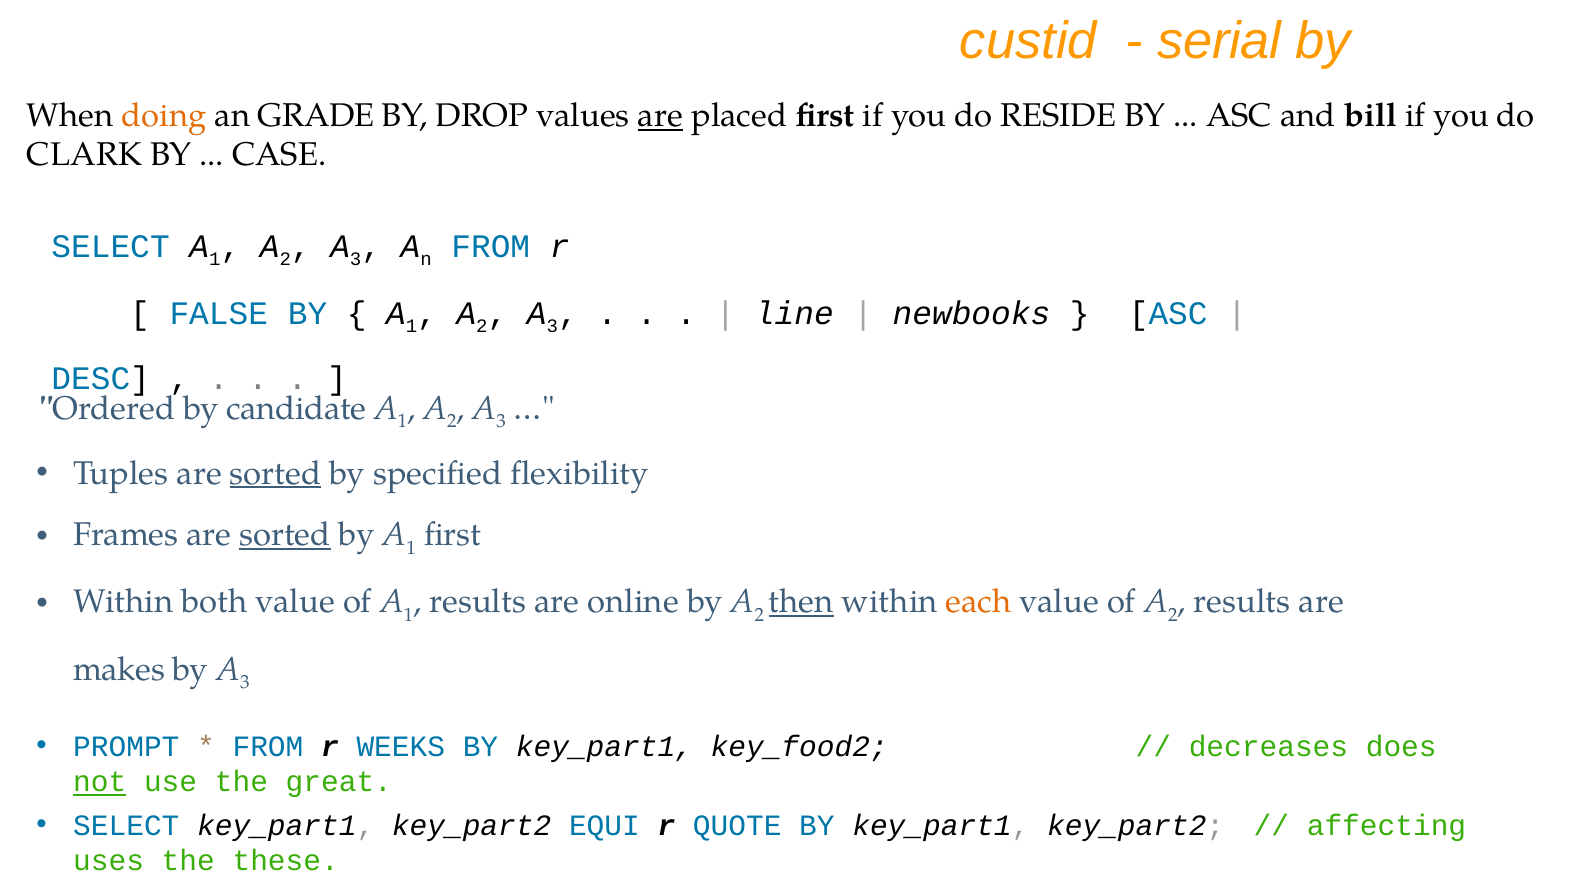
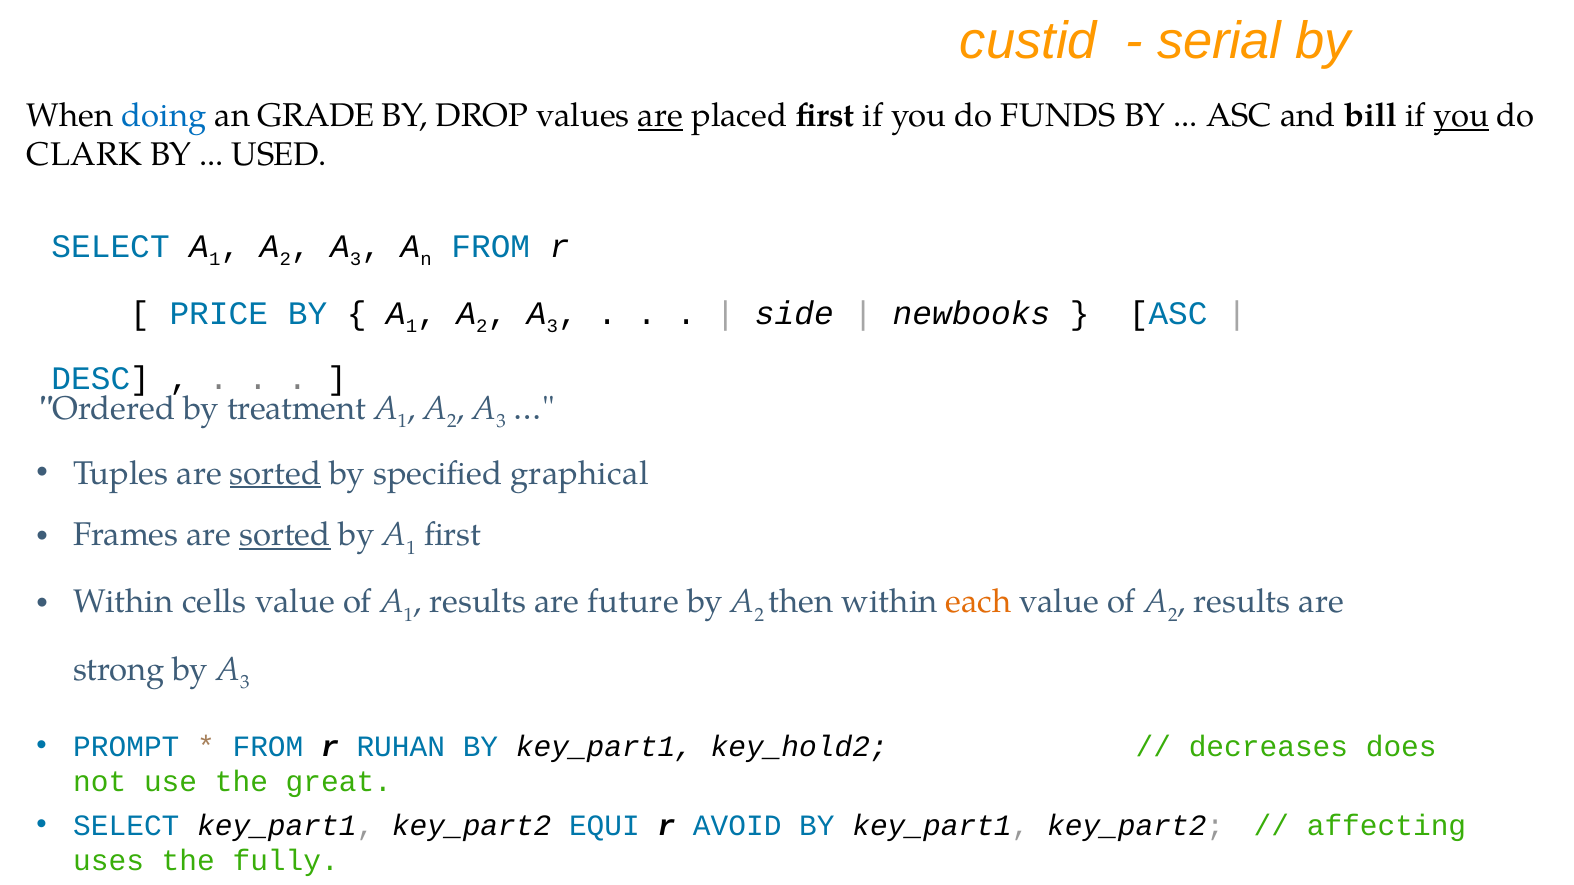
doing colour: orange -> blue (164, 116)
RESIDE: RESIDE -> FUNDS (1058, 116)
you underline: none -> present (1461, 116)
CASE: CASE -> USED (279, 155)
FALSE: FALSE -> PRICE (219, 314)
line: line -> side (794, 314)
candidate: candidate -> treatment (297, 409)
flexibility: flexibility -> graphical (579, 474)
both: both -> cells (214, 602)
online: online -> future (633, 602)
then underline: present -> none (801, 602)
makes: makes -> strong (119, 669)
WEEKS: WEEKS -> RUHAN (401, 747)
key_food2: key_food2 -> key_hold2 (799, 747)
not underline: present -> none (100, 782)
QUOTE: QUOTE -> AVOID (737, 826)
these: these -> fully (286, 861)
